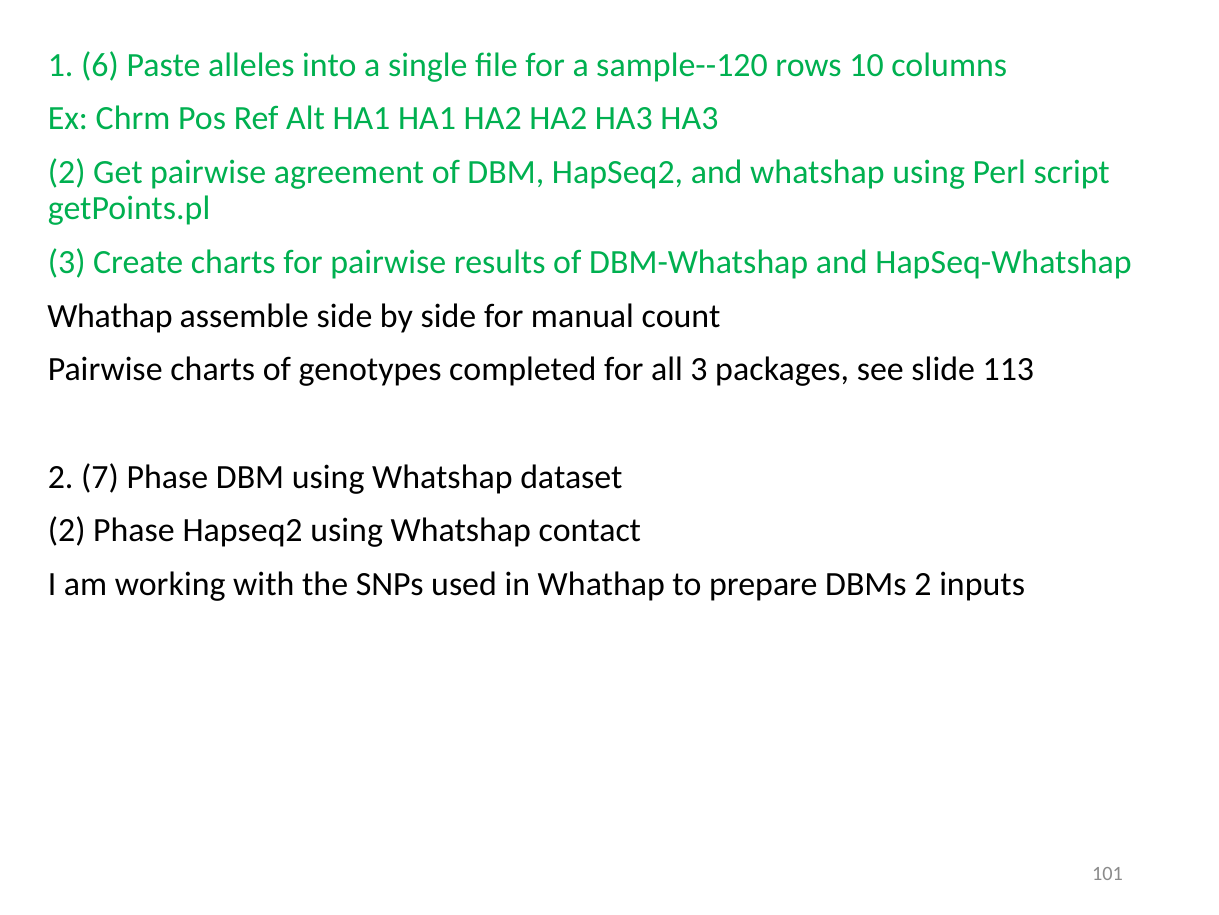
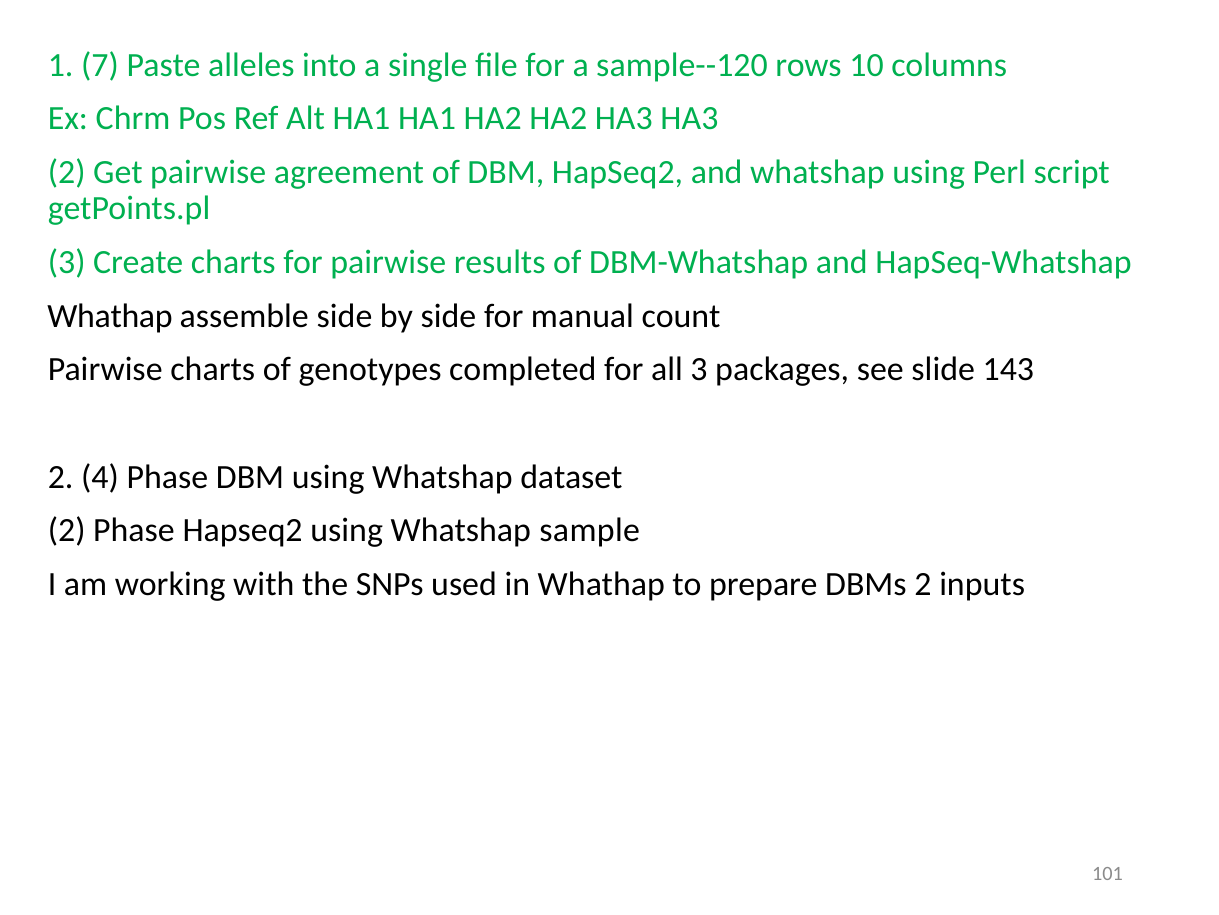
6: 6 -> 7 (100, 65)
113: 113 -> 143 (1008, 369)
7: 7 -> 4 (100, 476)
contact: contact -> sample (590, 530)
